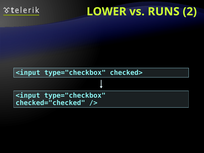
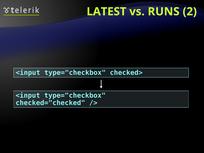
LOWER: LOWER -> LATEST (106, 12)
